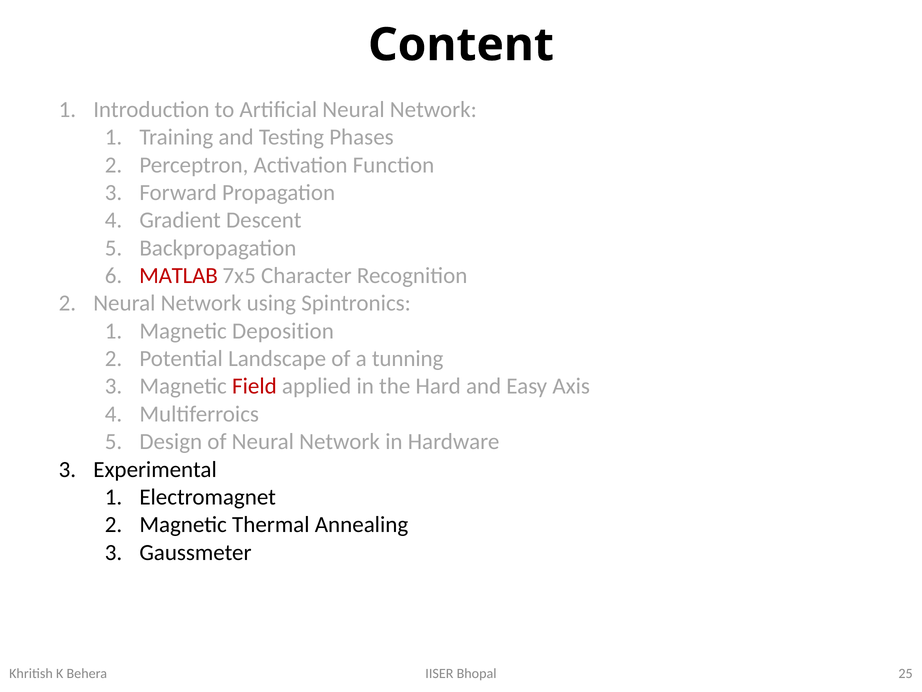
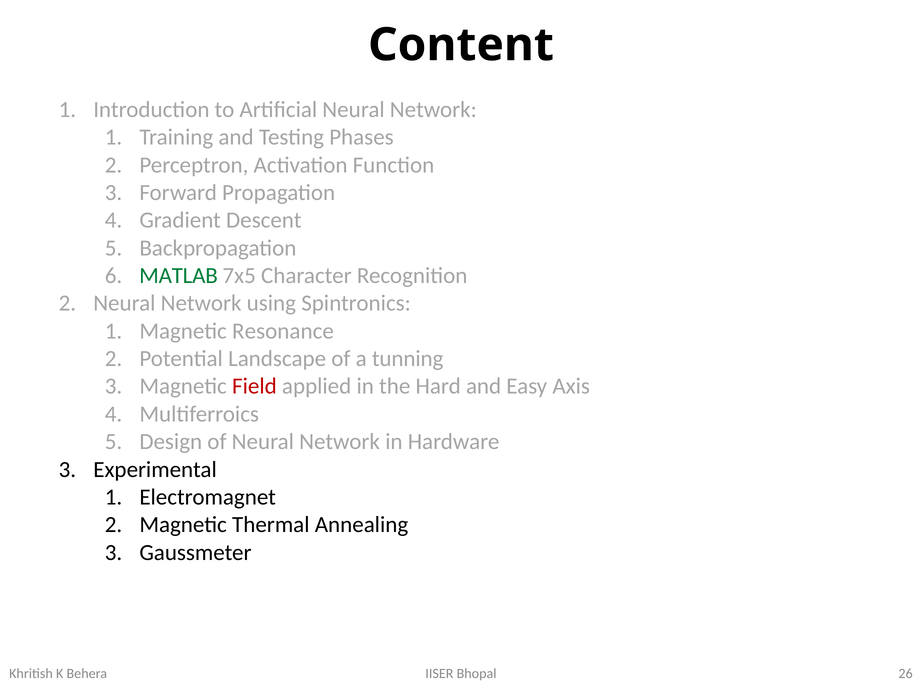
MATLAB colour: red -> green (178, 275)
Deposition: Deposition -> Resonance (283, 331)
25: 25 -> 26 (906, 673)
